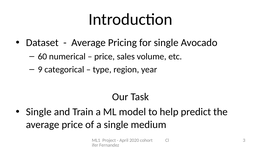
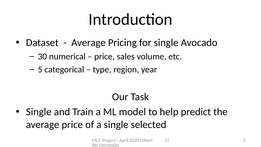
60: 60 -> 30 (42, 56)
9: 9 -> 5 (40, 69)
medium: medium -> selected (149, 124)
